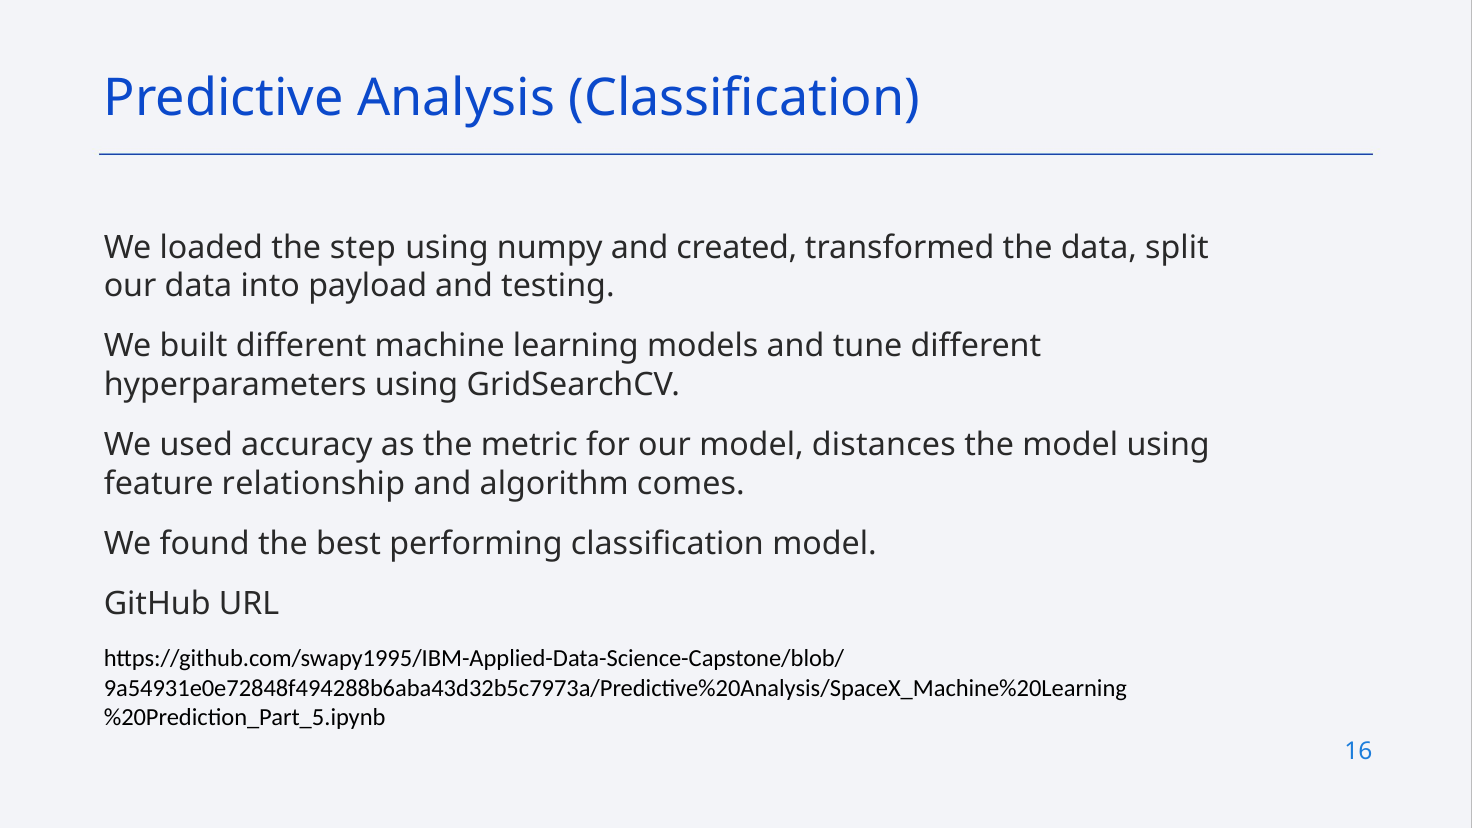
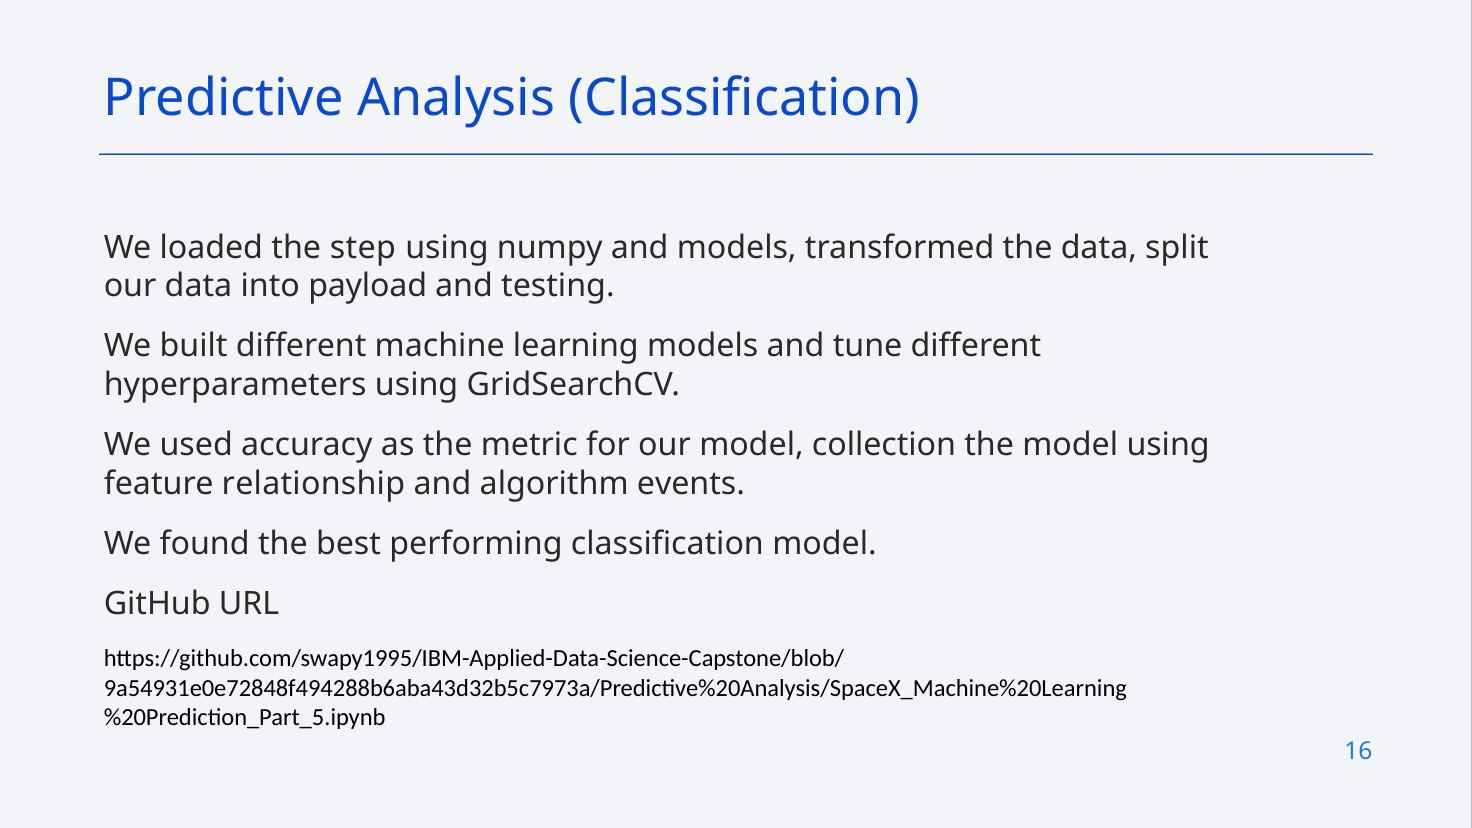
and created: created -> models (737, 247)
distances: distances -> collection (884, 445)
comes: comes -> events (691, 484)
